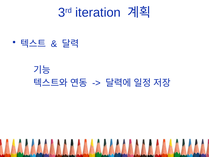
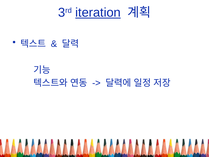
iteration underline: none -> present (98, 13)
